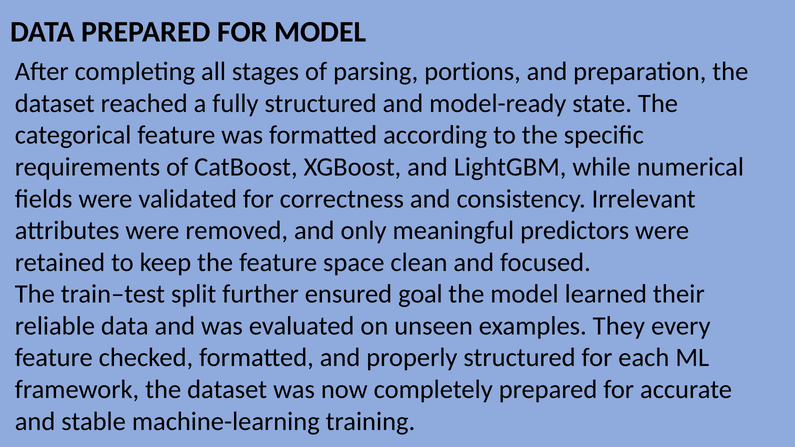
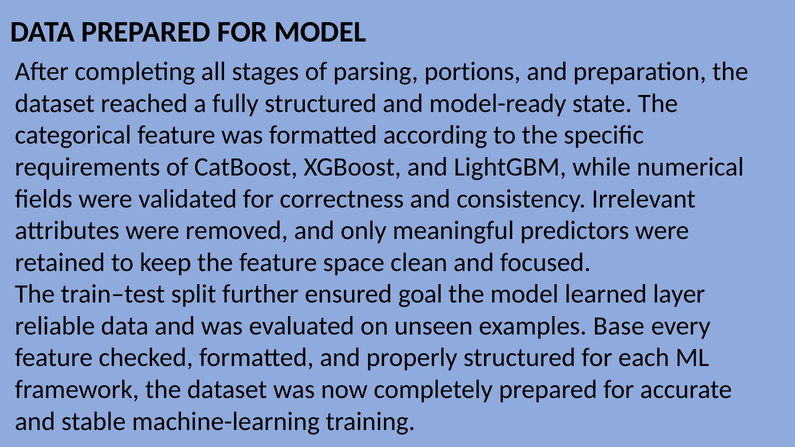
their: their -> layer (679, 294)
They: They -> Base (619, 326)
